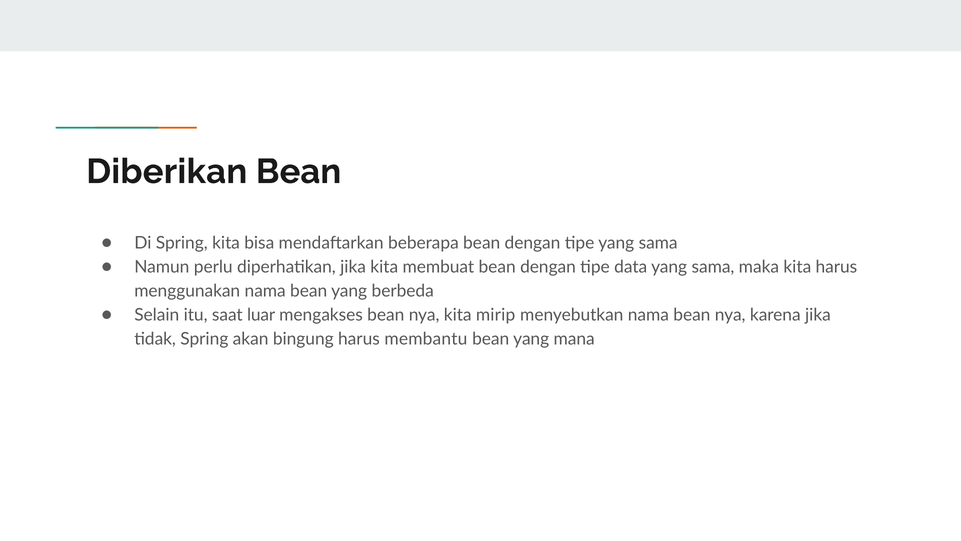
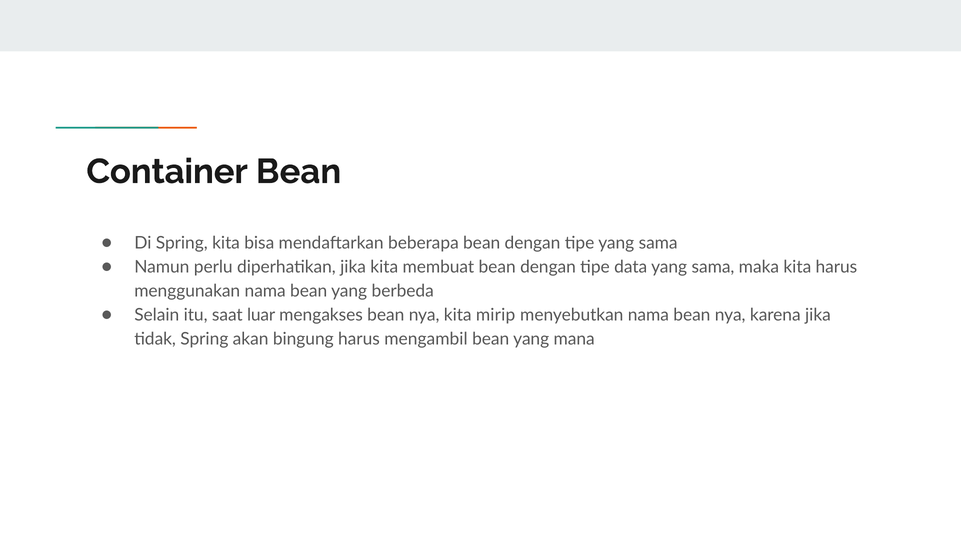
Diberikan: Diberikan -> Container (167, 171)
membantu: membantu -> mengambil (426, 339)
